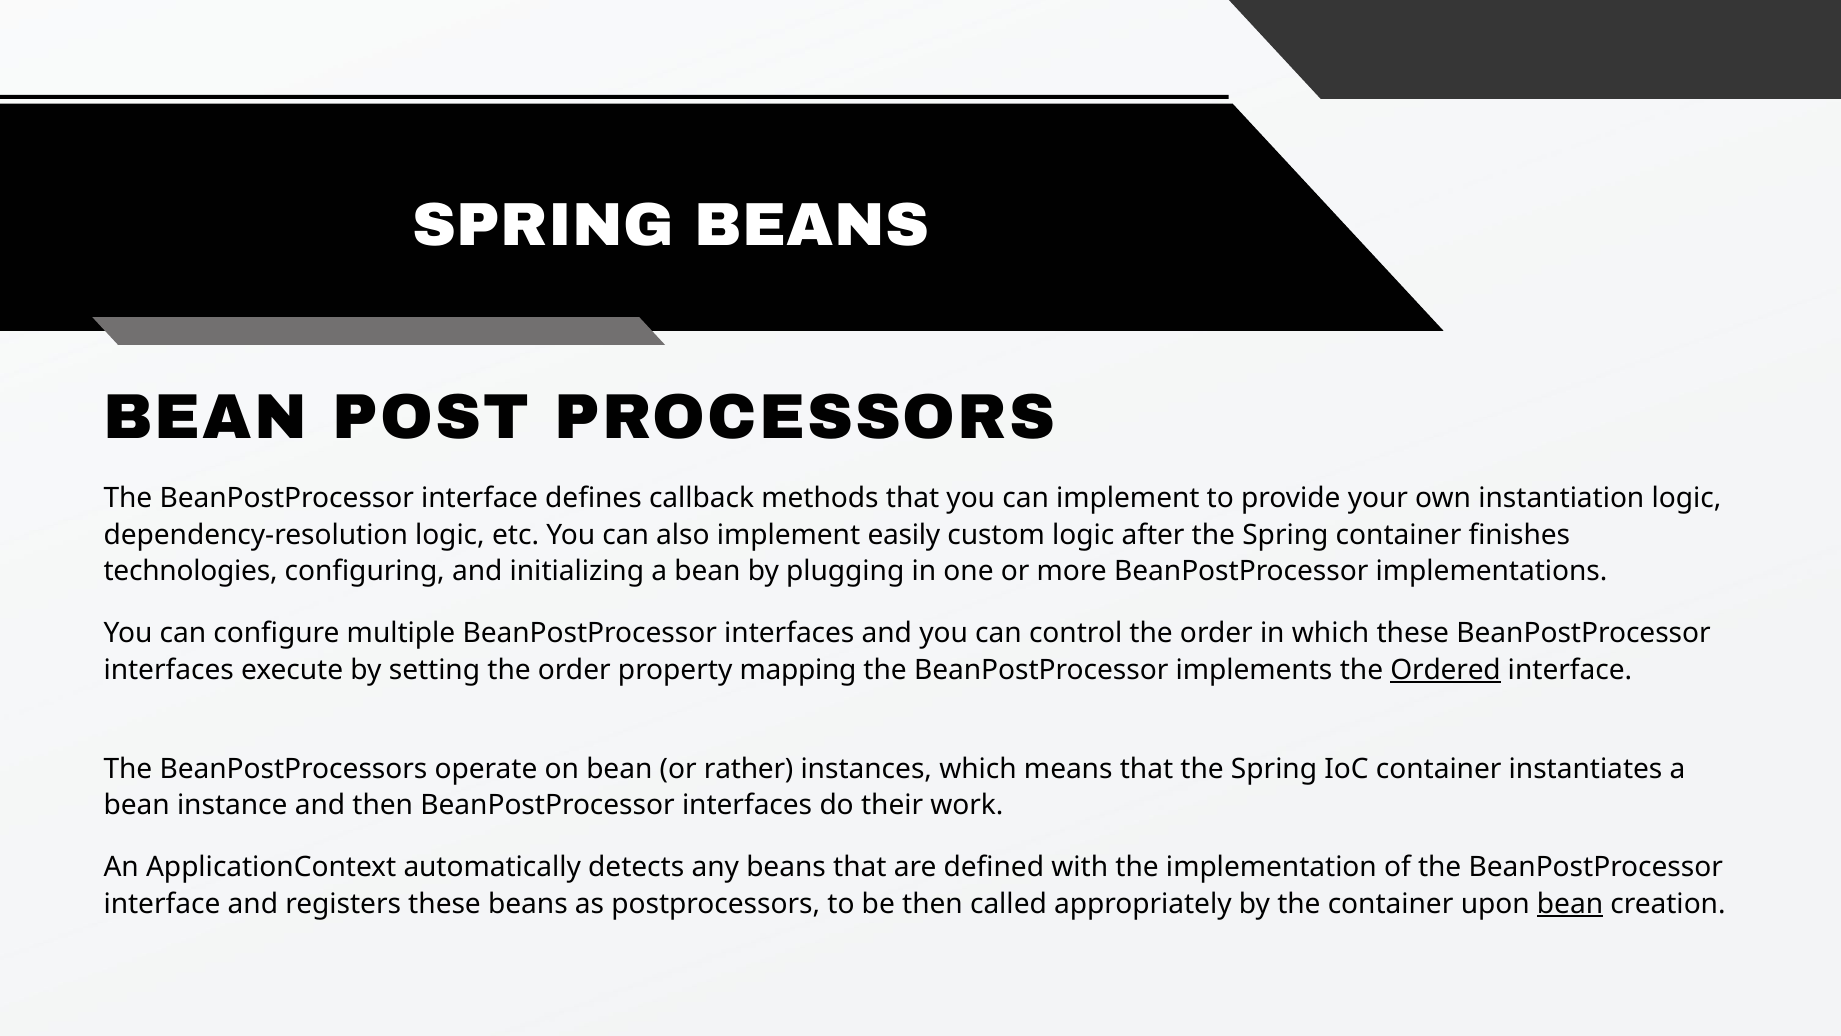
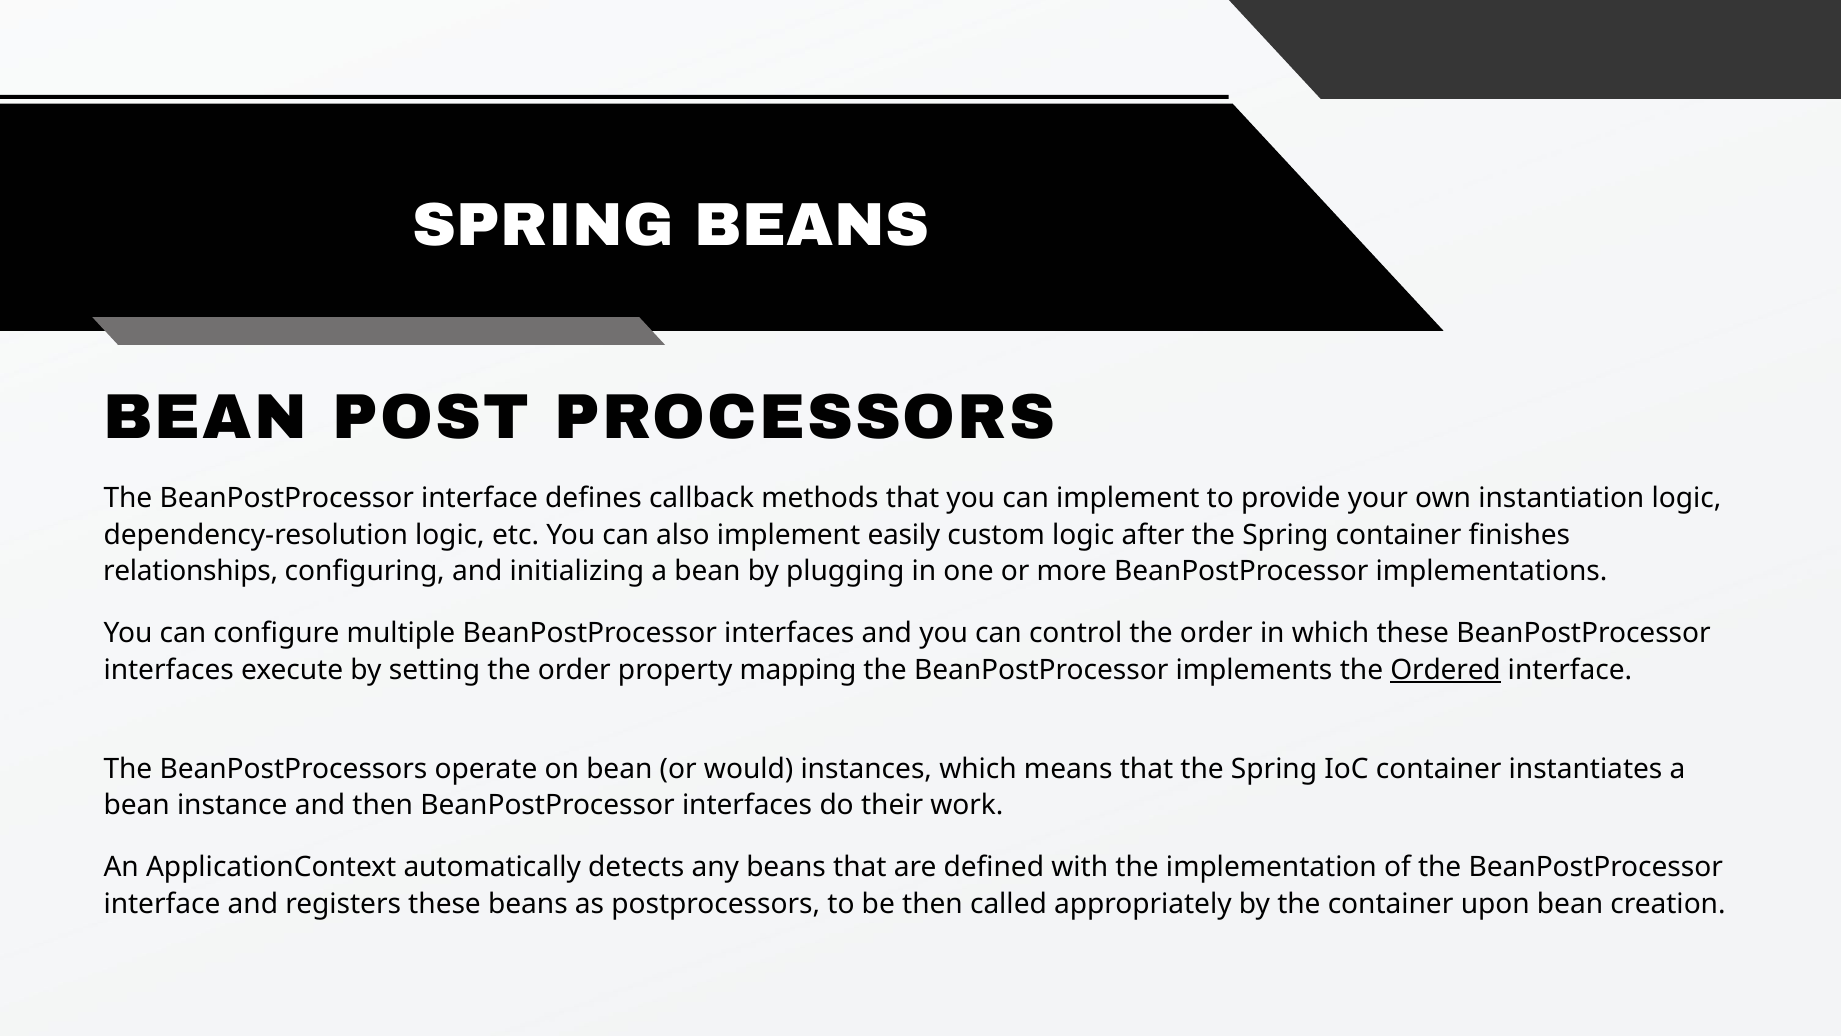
technologies: technologies -> relationships (191, 571)
rather: rather -> would (749, 768)
bean underline: present -> none (1570, 904)
